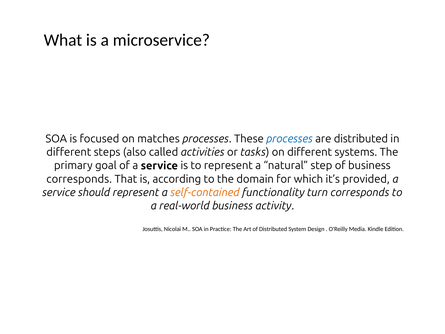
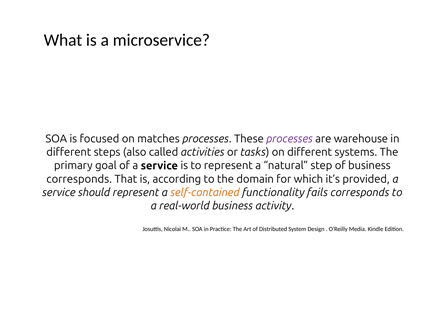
processes colour: blue -> purple (290, 139)
are distributed: distributed -> warehouse (361, 139)
turn: turn -> fails (318, 192)
